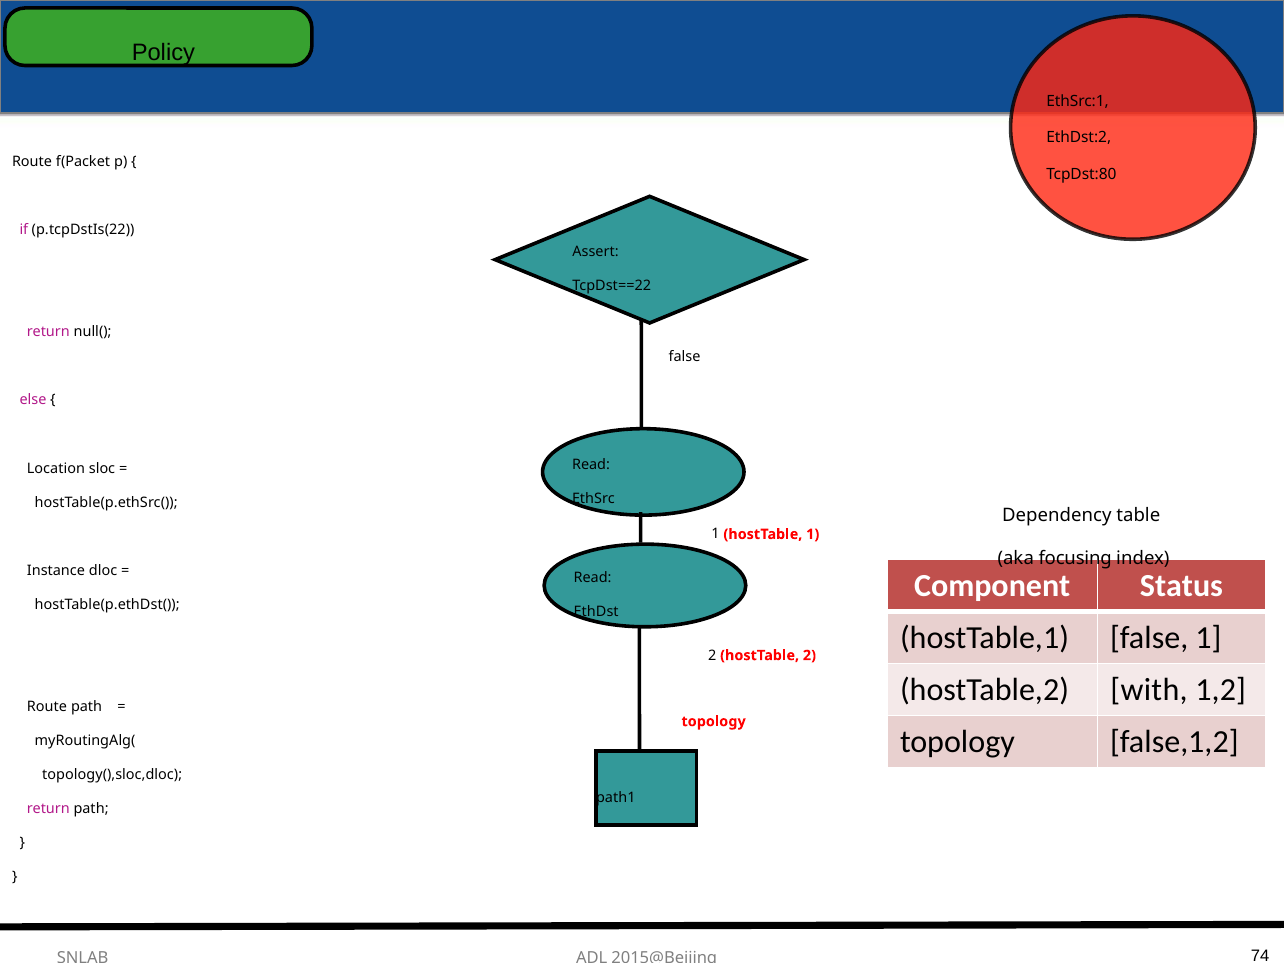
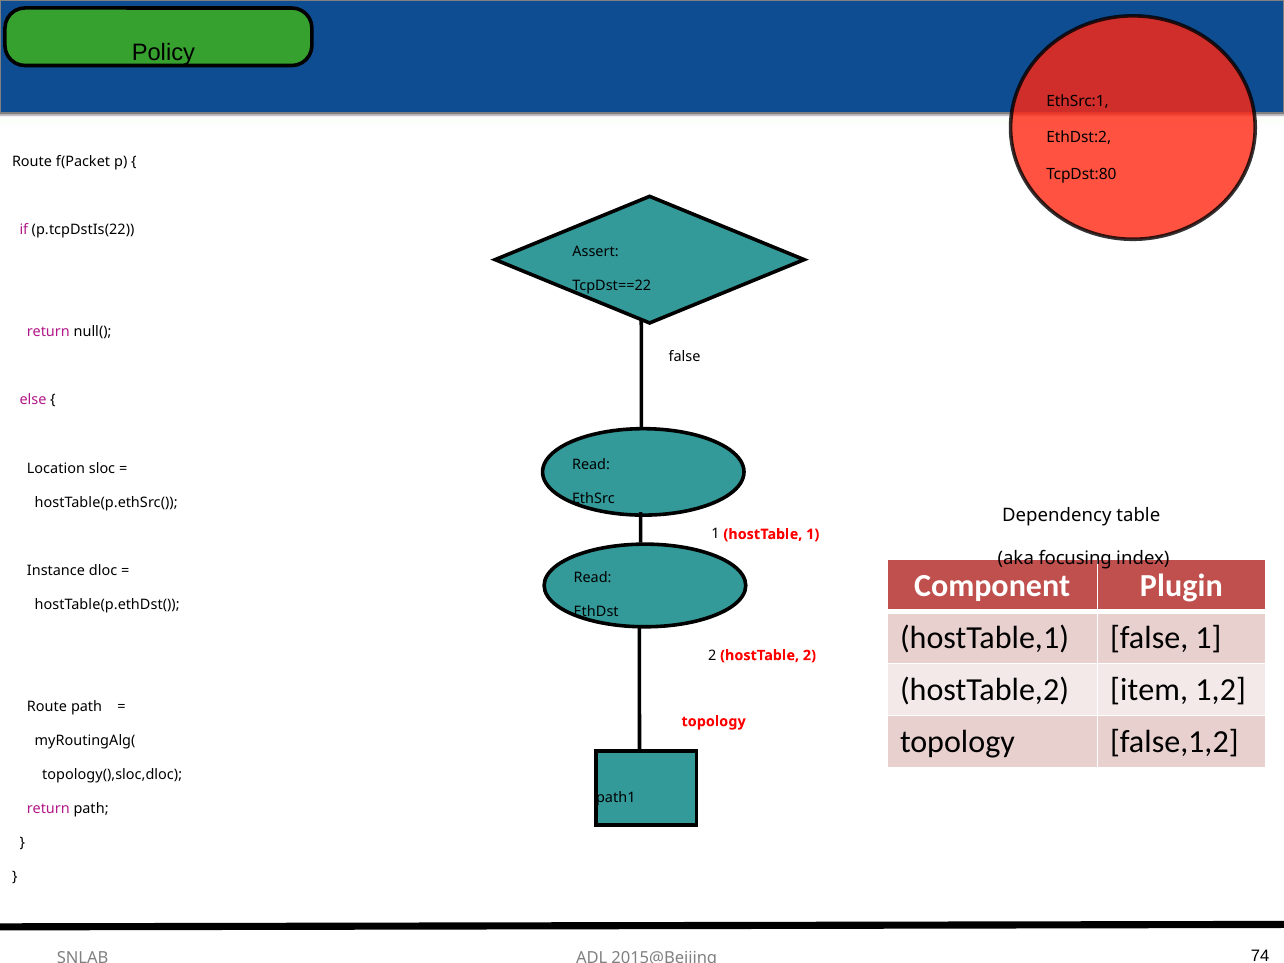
Status: Status -> Plugin (1181, 586)
with: with -> item (1149, 690)
